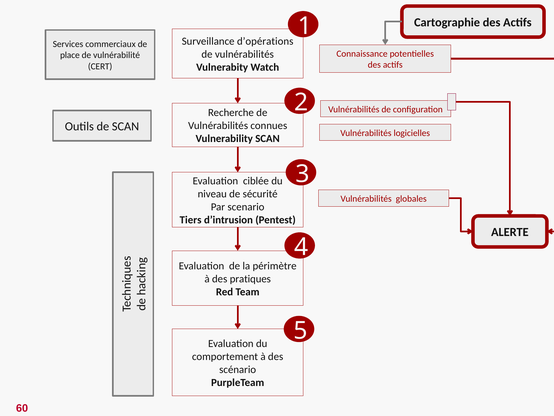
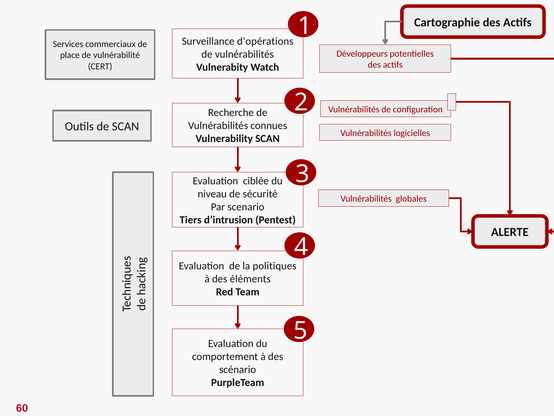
Connaissance: Connaissance -> Développeurs (362, 54)
périmètre: périmètre -> politiques (275, 266)
pratiques: pratiques -> éléments (250, 279)
